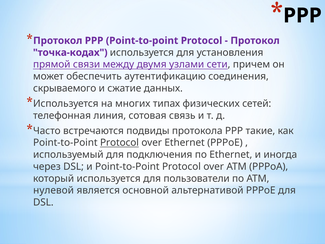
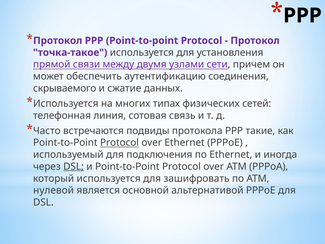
точка-кодах: точка-кодах -> точка-такое (70, 52)
DSL underline: none -> present (74, 166)
пользователи: пользователи -> зашифровать (197, 178)
